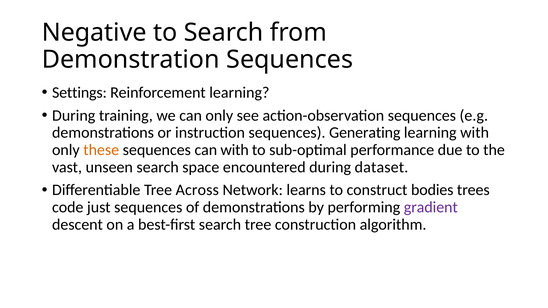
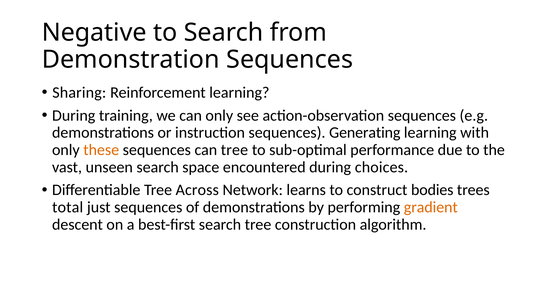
Settings: Settings -> Sharing (79, 93)
can with: with -> tree (234, 150)
dataset: dataset -> choices (382, 167)
code: code -> total (68, 207)
gradient colour: purple -> orange (431, 207)
